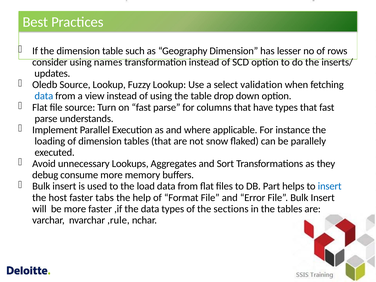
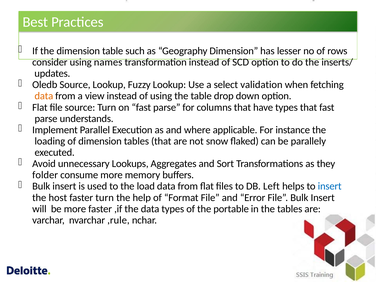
data colour: blue -> orange (44, 96)
debug: debug -> folder (45, 175)
Part: Part -> Left (271, 186)
faster tabs: tabs -> turn (105, 198)
sections: sections -> portable (231, 209)
